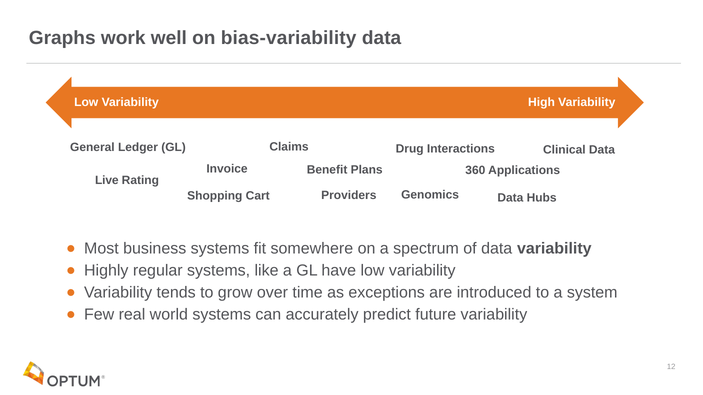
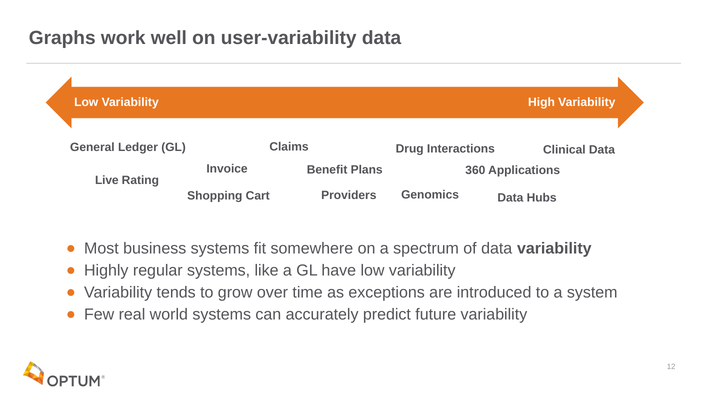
bias-variability: bias-variability -> user-variability (289, 38)
